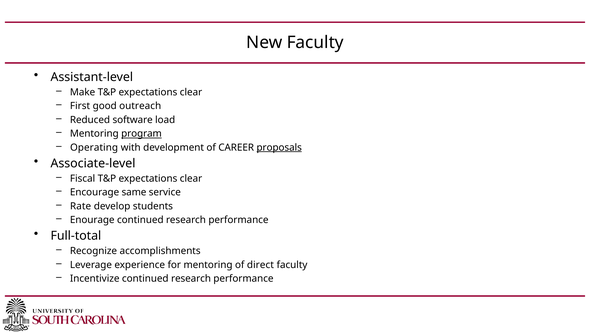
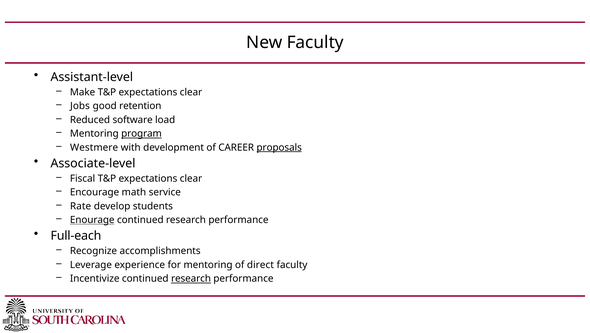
First: First -> Jobs (80, 106)
outreach: outreach -> retention (140, 106)
Operating: Operating -> Westmere (94, 147)
same: same -> math (134, 192)
Enourage underline: none -> present (92, 220)
Full-total: Full-total -> Full-each (76, 236)
research underline: none -> present (191, 278)
